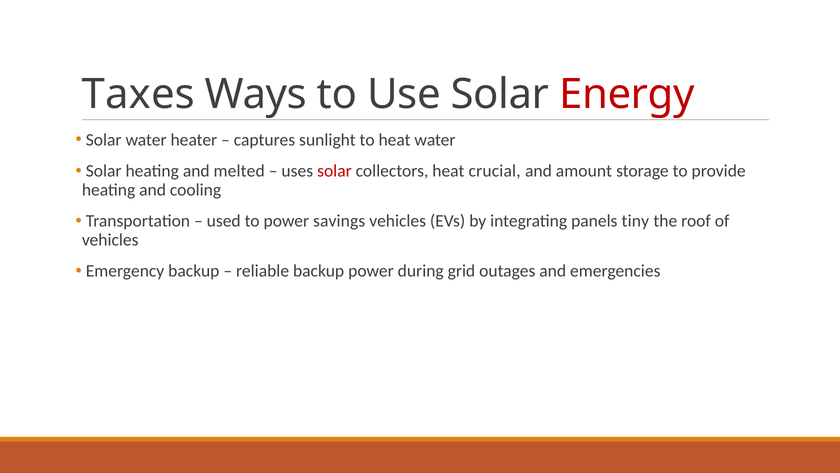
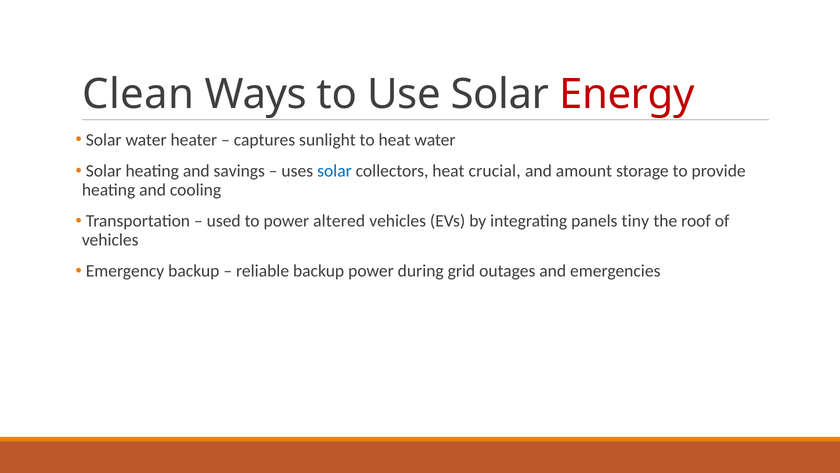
Taxes: Taxes -> Clean (138, 94)
melted: melted -> savings (239, 171)
solar colour: red -> blue (334, 171)
savings: savings -> altered (339, 221)
